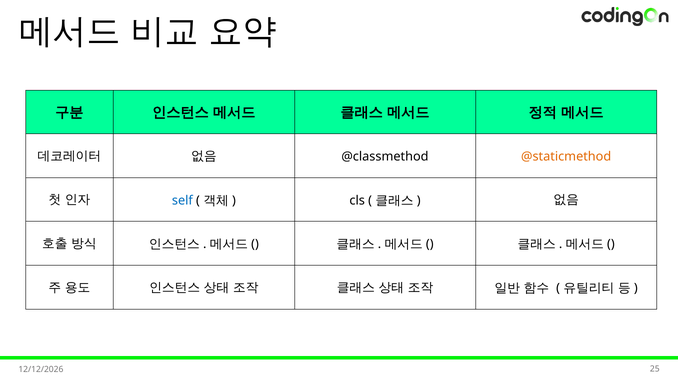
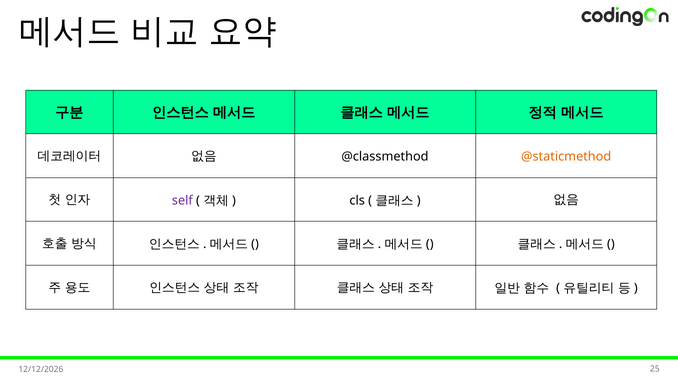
self colour: blue -> purple (182, 201)
